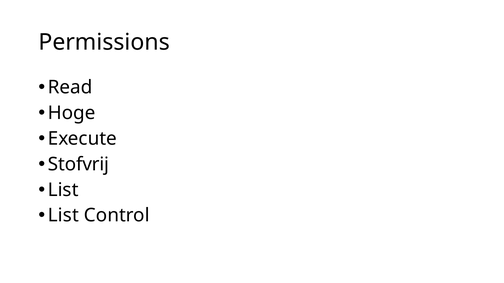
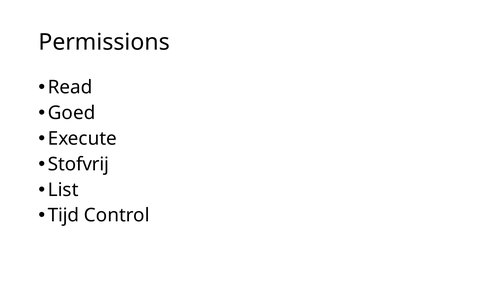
Hoge: Hoge -> Goed (72, 113)
List: List -> Tijd (64, 216)
